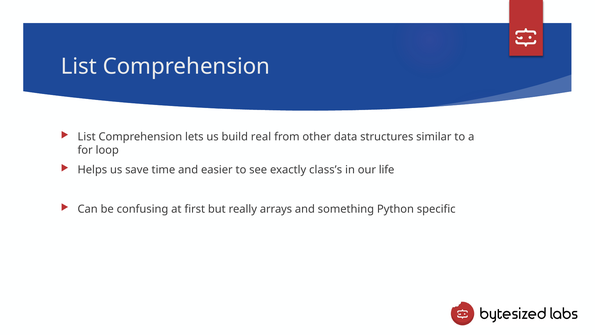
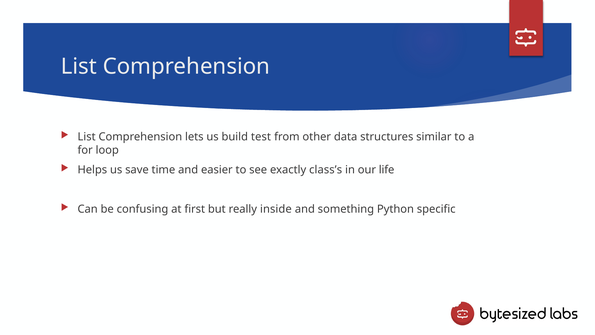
real: real -> test (261, 137)
arrays: arrays -> inside (276, 209)
